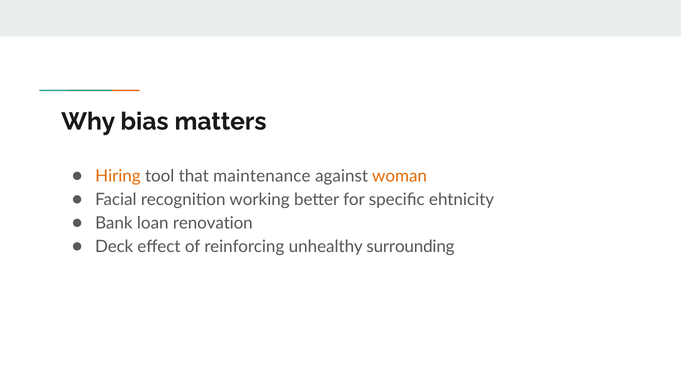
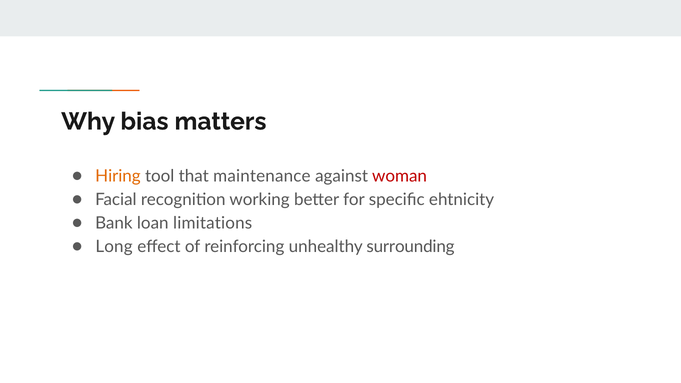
woman colour: orange -> red (399, 176)
renovation: renovation -> limitations (213, 223)
Deck: Deck -> Long (114, 247)
